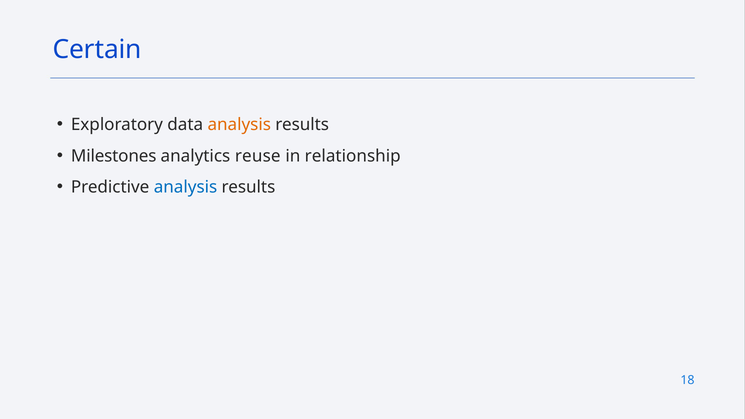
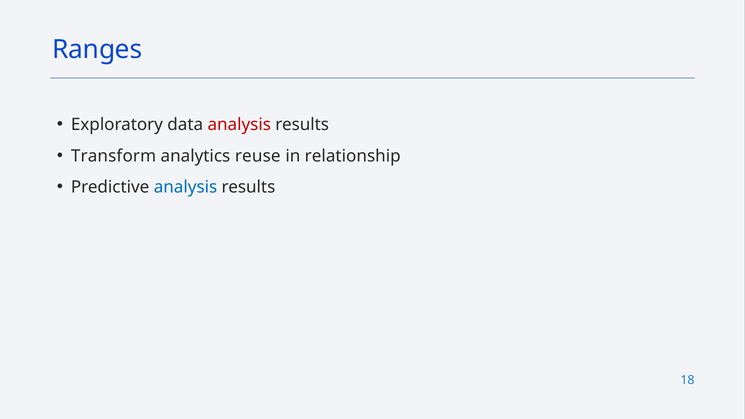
Certain: Certain -> Ranges (97, 50)
analysis colour: orange -> red (239, 125)
Milestones: Milestones -> Transform (114, 156)
